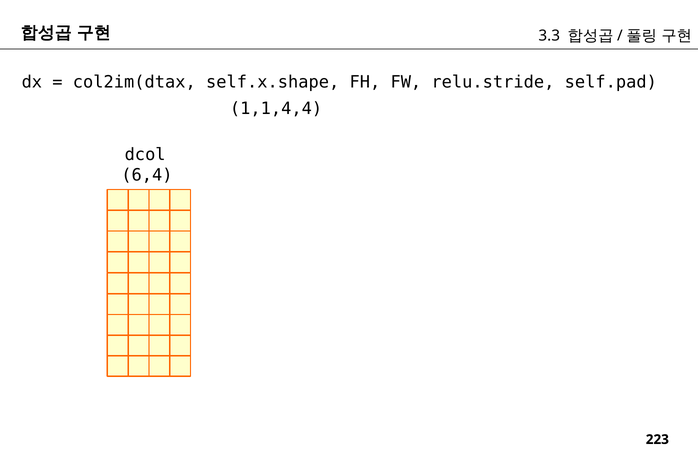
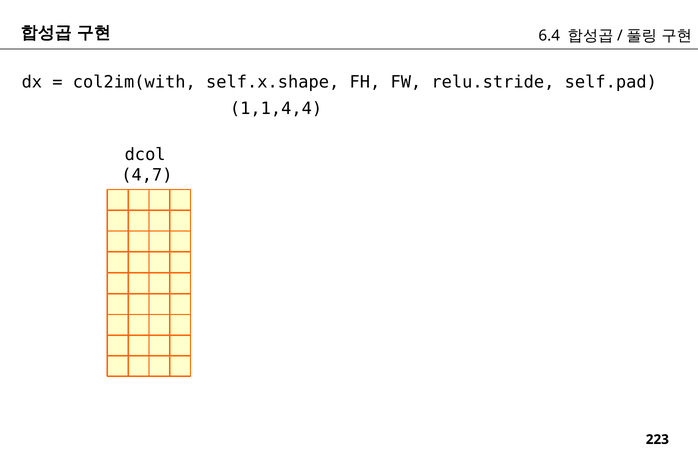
3.3: 3.3 -> 6.4 (549, 36)
col2im(dtax: col2im(dtax -> col2im(with (134, 82)
6,4: 6,4 -> 4,7 (147, 175)
